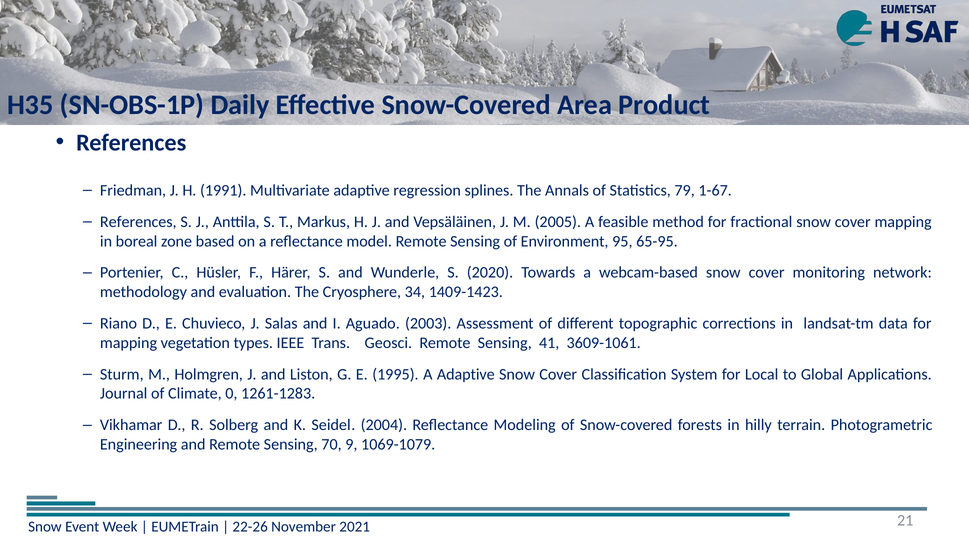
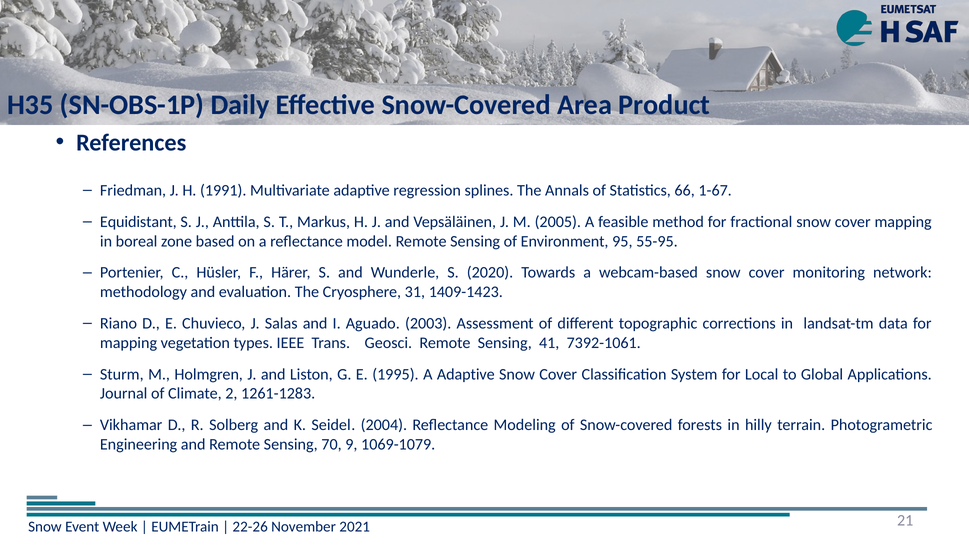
79: 79 -> 66 (685, 190)
References: References -> Equidistant (138, 222)
65-95: 65-95 -> 55-95 (657, 241)
34: 34 -> 31 (415, 292)
3609-1061: 3609-1061 -> 7392-1061 (604, 343)
0: 0 -> 2 (231, 394)
